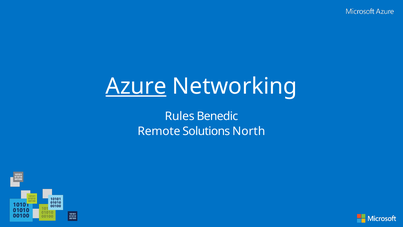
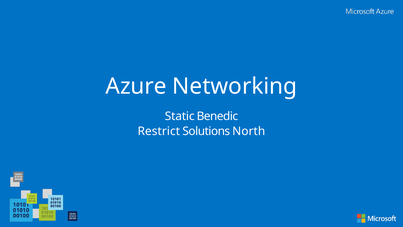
Azure underline: present -> none (136, 86)
Rules: Rules -> Static (180, 116)
Remote: Remote -> Restrict (159, 131)
